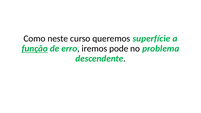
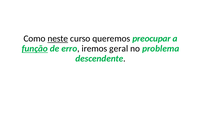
neste underline: none -> present (58, 39)
superfície: superfície -> preocupar (152, 39)
pode: pode -> geral (119, 49)
